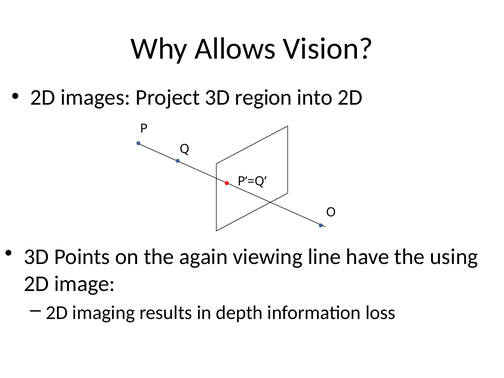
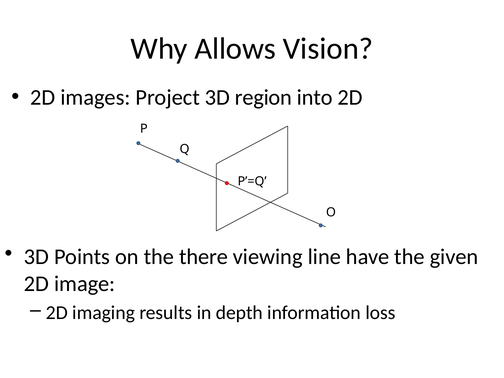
again: again -> there (204, 257)
using: using -> given (454, 257)
